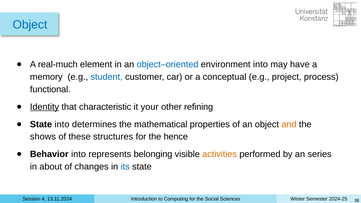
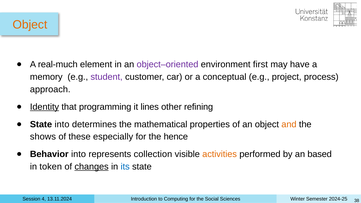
Object colour: blue -> orange (30, 25)
object–oriented colour: blue -> purple (168, 64)
environment into: into -> first (260, 64)
student colour: blue -> purple (107, 77)
functional: functional -> approach (50, 89)
characteristic: characteristic -> programming (105, 107)
your: your -> lines (150, 107)
structures: structures -> especially (113, 137)
belonging: belonging -> collection (153, 154)
series: series -> based (320, 154)
about: about -> token (51, 167)
changes underline: none -> present (92, 167)
